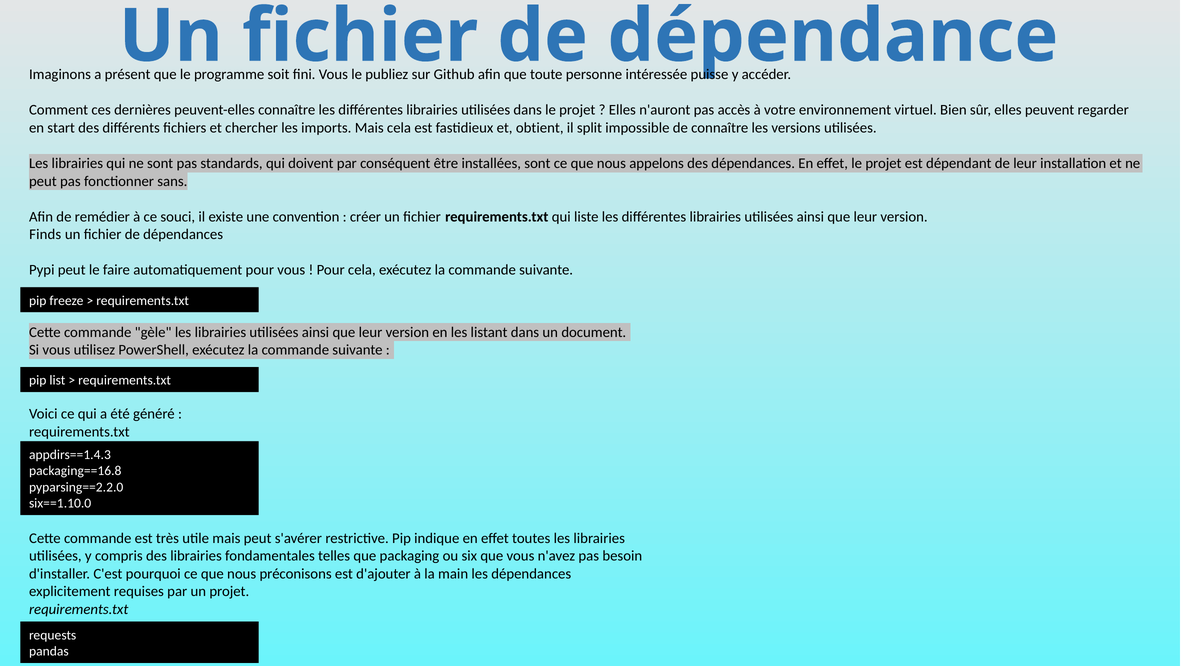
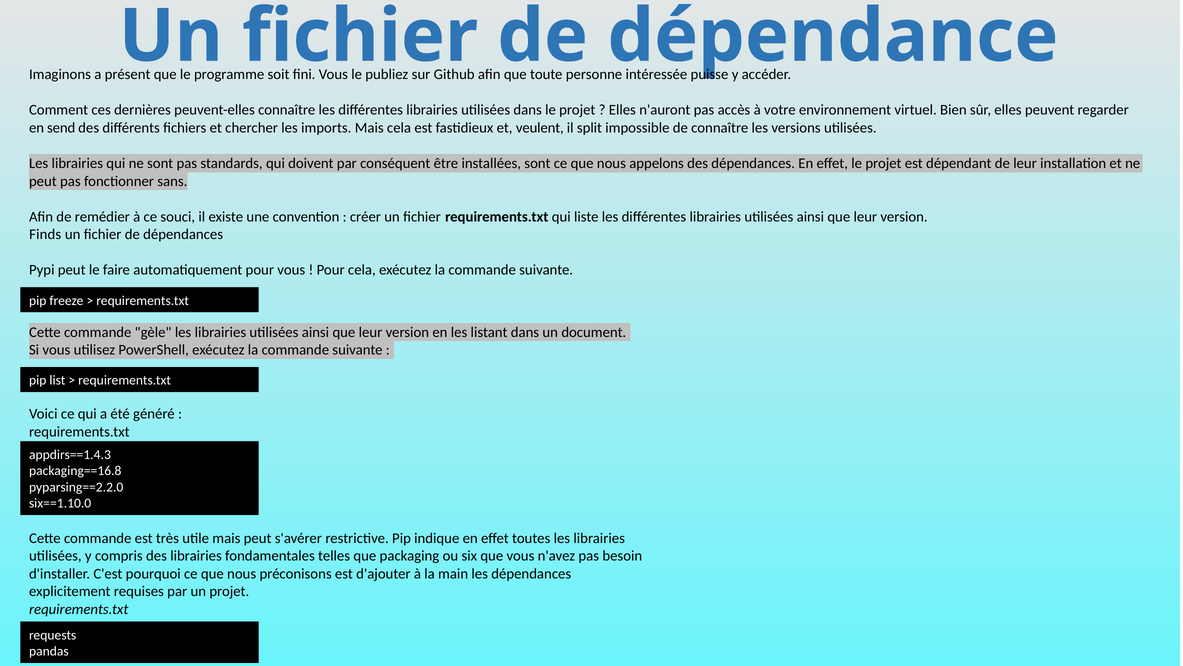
start: start -> send (61, 128)
obtient: obtient -> veulent (540, 128)
